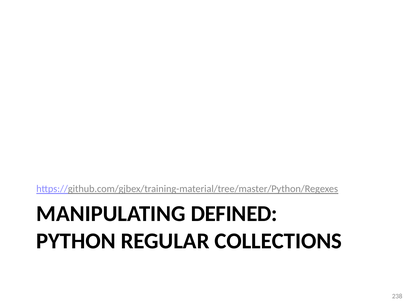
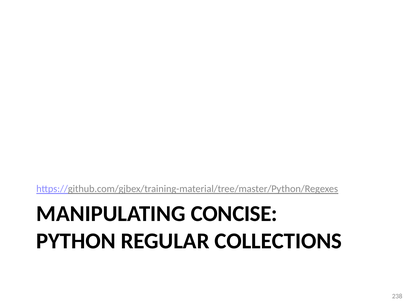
DEFINED: DEFINED -> CONCISE (234, 214)
